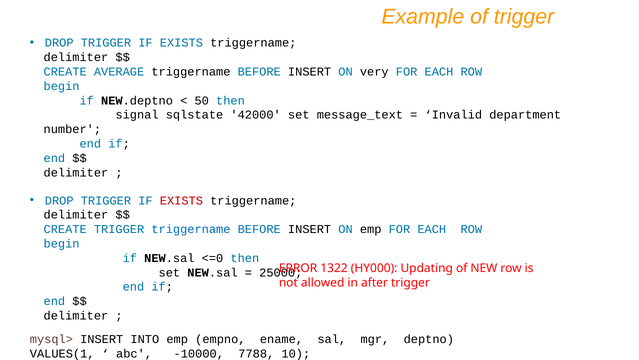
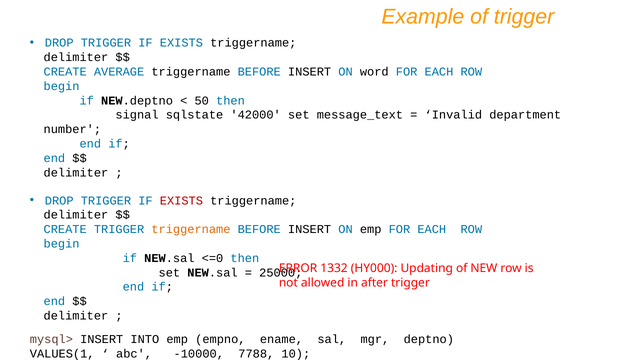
very: very -> word (374, 72)
triggername colour: blue -> orange (191, 229)
1322: 1322 -> 1332 (334, 268)
